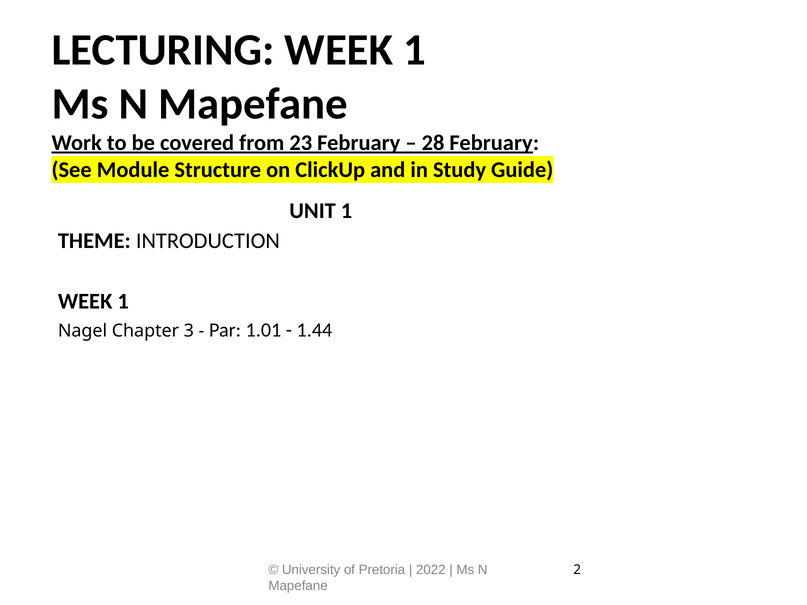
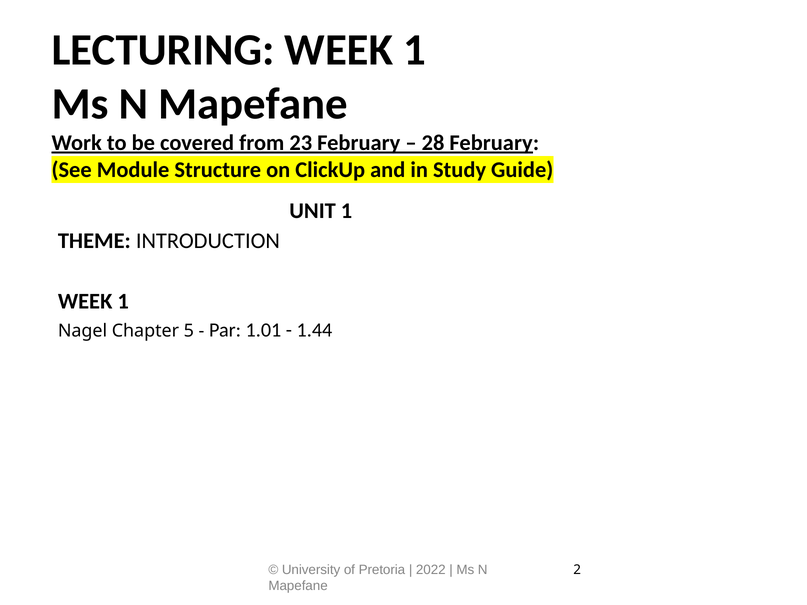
3: 3 -> 5 (189, 331)
